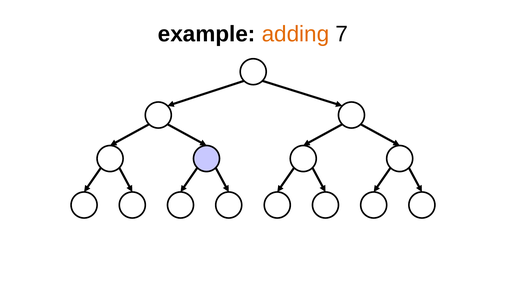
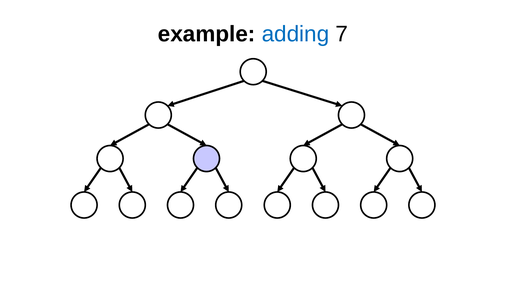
adding colour: orange -> blue (295, 34)
